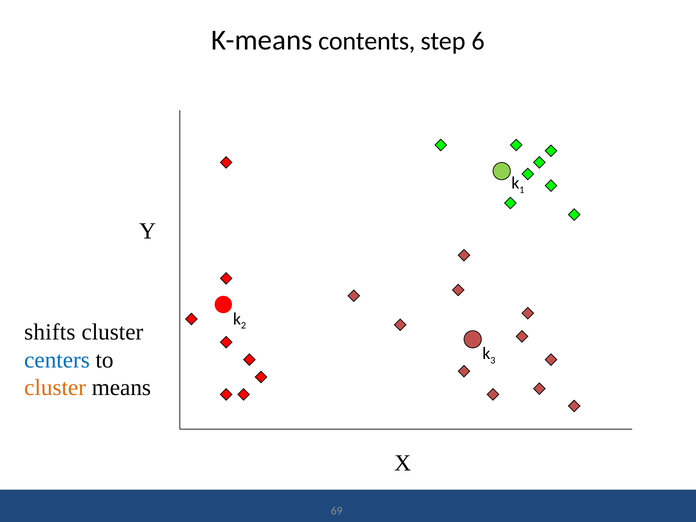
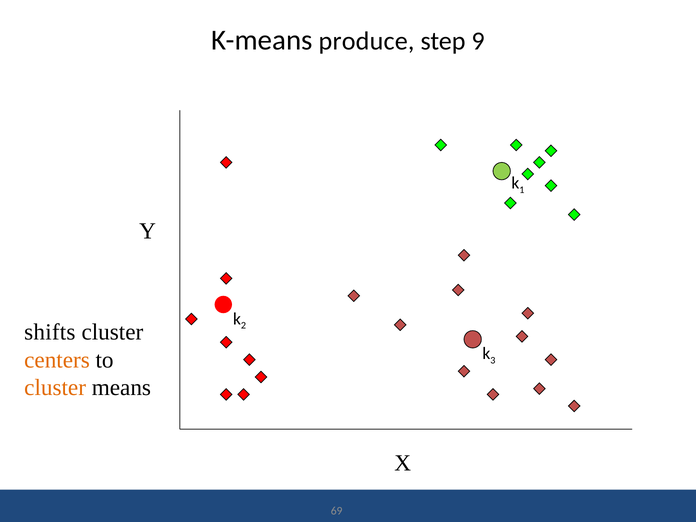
contents: contents -> produce (367, 41)
6: 6 -> 9 (478, 41)
centers colour: blue -> orange (57, 360)
